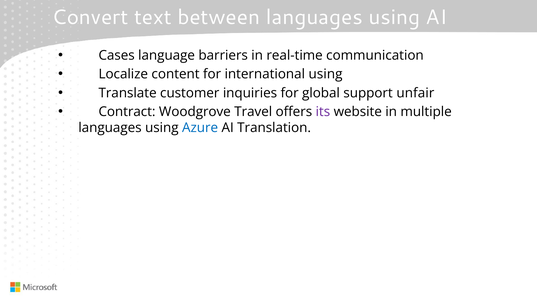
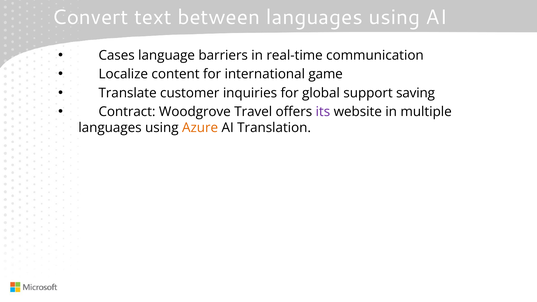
international using: using -> game (326, 74)
unfair: unfair -> saving (416, 93)
Azure colour: blue -> orange (200, 128)
